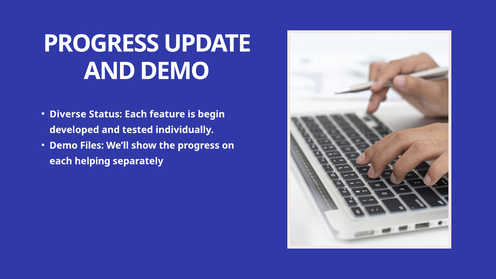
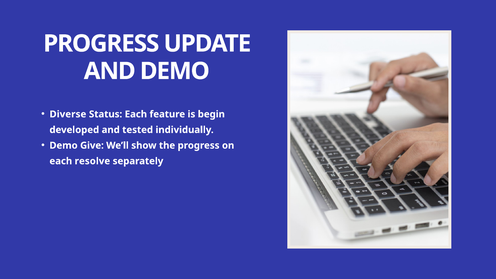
Files: Files -> Give (92, 145)
helping: helping -> resolve (92, 161)
